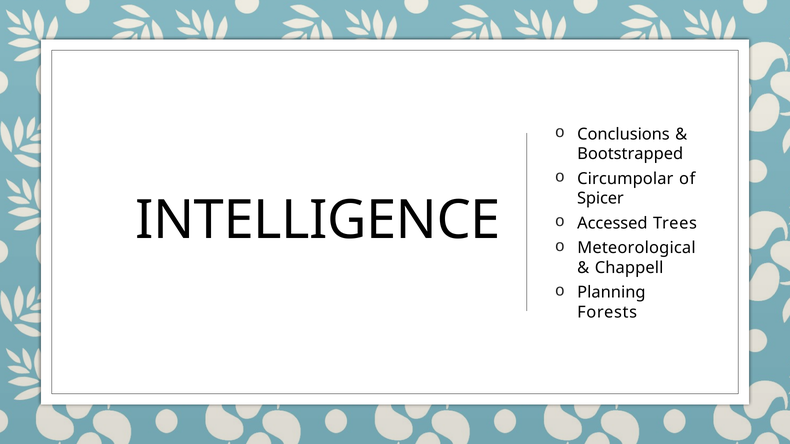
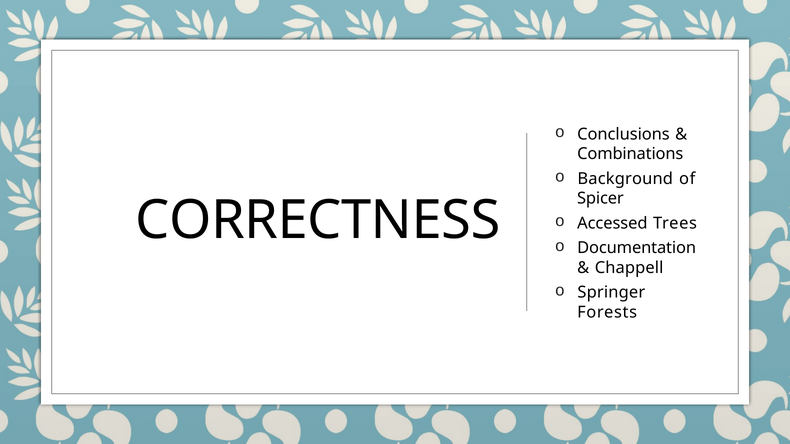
Bootstrapped: Bootstrapped -> Combinations (630, 154)
Circumpolar: Circumpolar -> Background (625, 179)
INTELLIGENCE: INTELLIGENCE -> CORRECTNESS (318, 220)
Meteorological: Meteorological -> Documentation (637, 248)
Planning: Planning -> Springer (611, 293)
